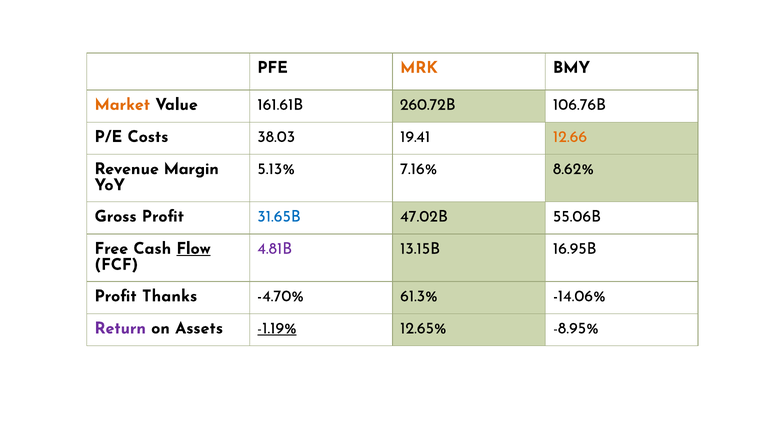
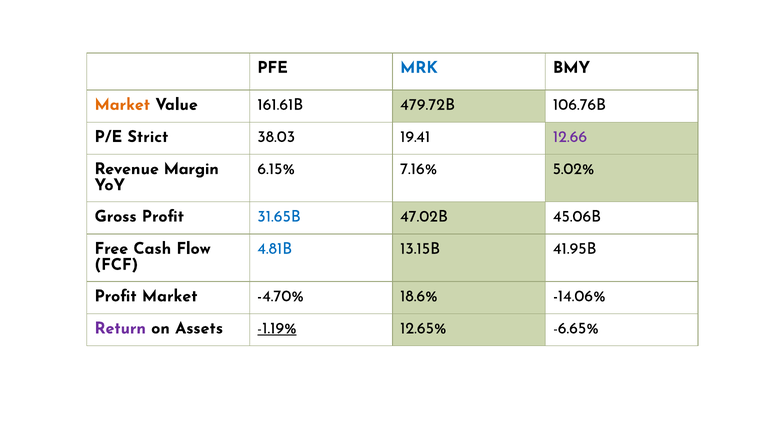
MRK colour: orange -> blue (419, 68)
260.72B: 260.72B -> 479.72B (428, 105)
Costs: Costs -> Strict (148, 137)
12.66 colour: orange -> purple (570, 137)
5.13%: 5.13% -> 6.15% (276, 169)
8.62%: 8.62% -> 5.02% (573, 169)
55.06B: 55.06B -> 45.06B (577, 216)
Flow underline: present -> none (194, 249)
4.81B colour: purple -> blue (275, 249)
16.95B: 16.95B -> 41.95B (575, 249)
Profit Thanks: Thanks -> Market (170, 296)
61.3%: 61.3% -> 18.6% (419, 296)
-8.95%: -8.95% -> -6.65% (576, 328)
